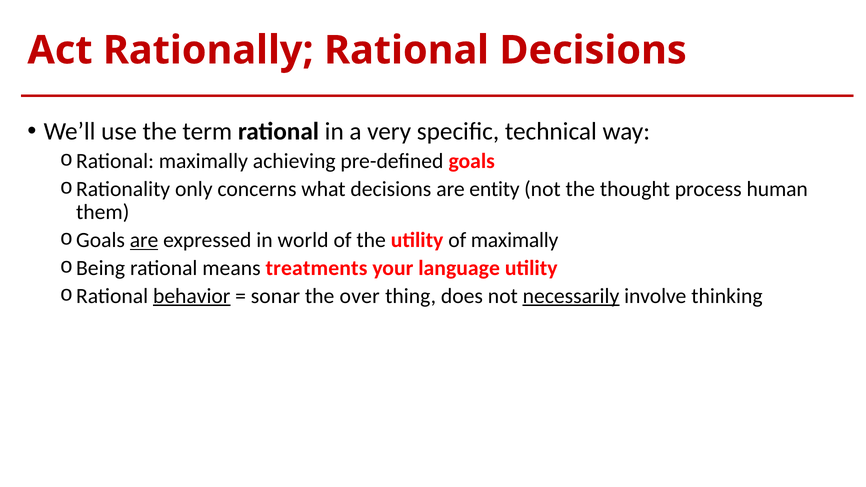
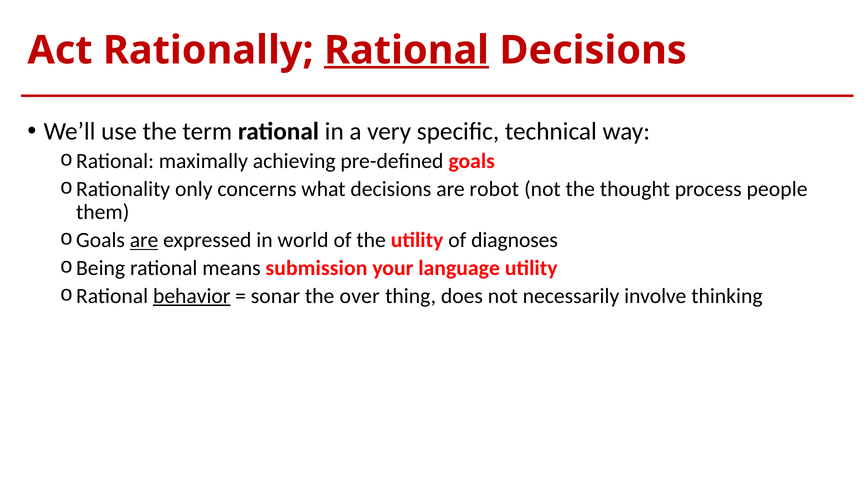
Rational underline: none -> present (407, 50)
entity: entity -> robot (494, 189)
human: human -> people (777, 189)
of maximally: maximally -> diagnoses (515, 240)
treatments: treatments -> submission (316, 268)
necessarily underline: present -> none (571, 296)
